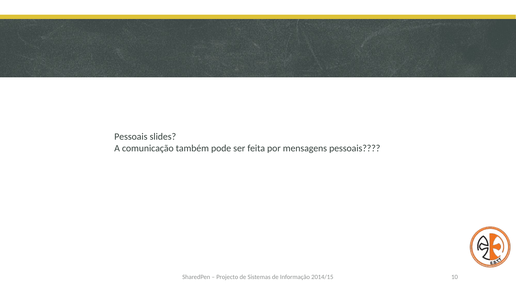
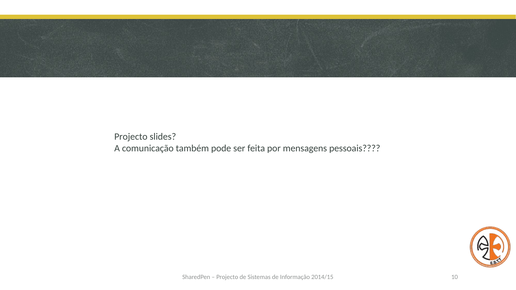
Pessoais: Pessoais -> Projecto (131, 137)
